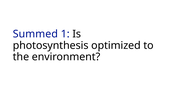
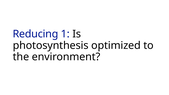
Summed: Summed -> Reducing (35, 34)
